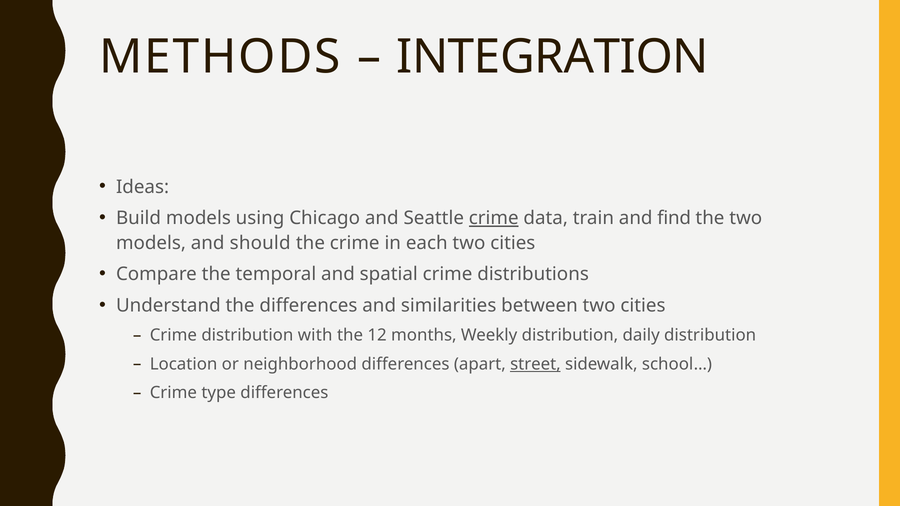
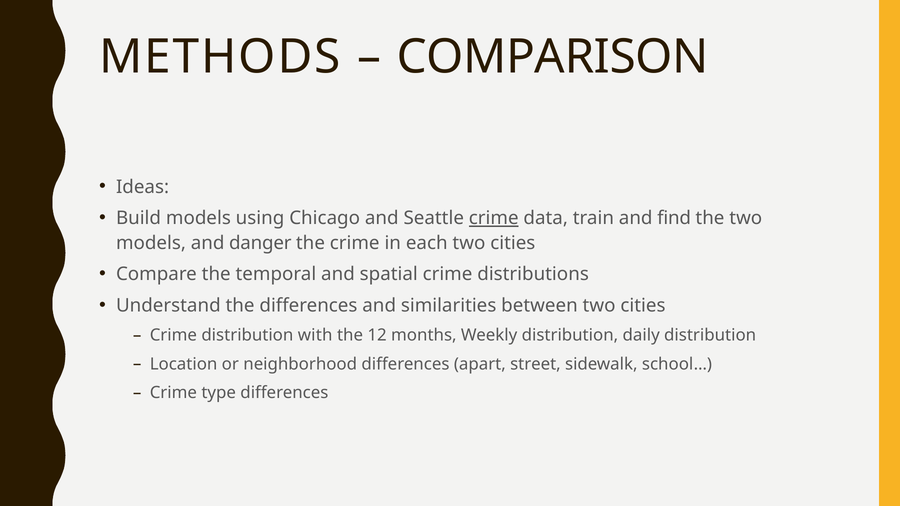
INTEGRATION: INTEGRATION -> COMPARISON (553, 57)
should: should -> danger (260, 243)
street underline: present -> none (535, 364)
